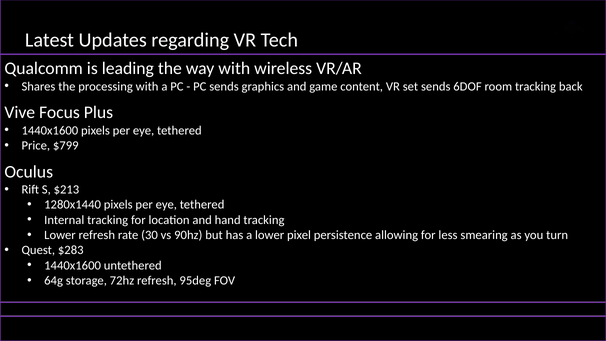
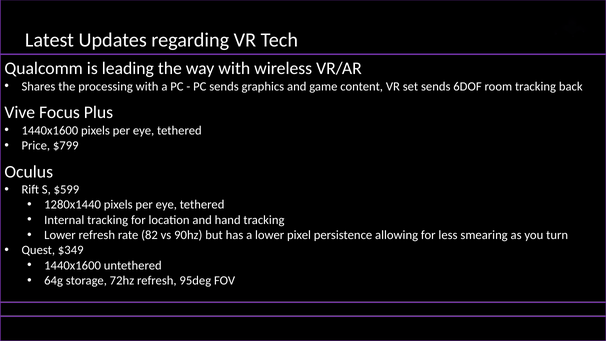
$213: $213 -> $599 (66, 190)
30: 30 -> 82 (150, 235)
$283: $283 -> $349 (71, 250)
